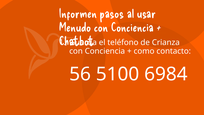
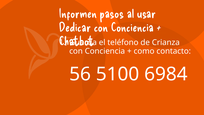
Menudo: Menudo -> Dedicar (75, 27)
